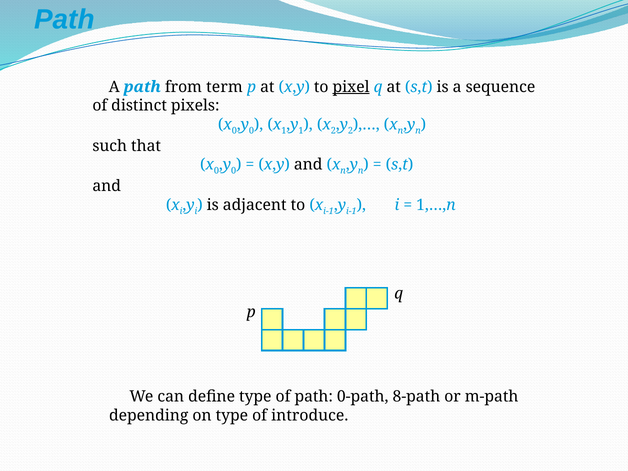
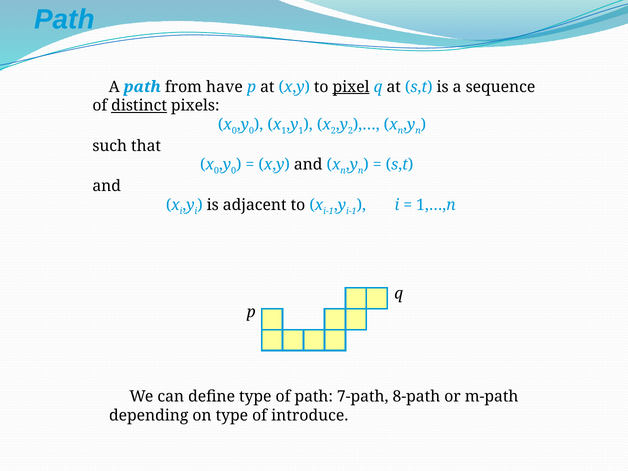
term: term -> have (224, 87)
distinct underline: none -> present (139, 106)
0-path: 0-path -> 7-path (363, 397)
